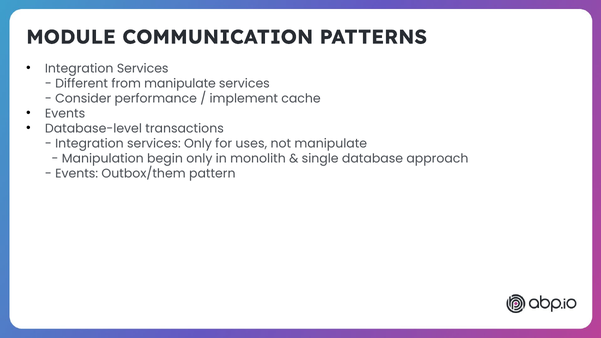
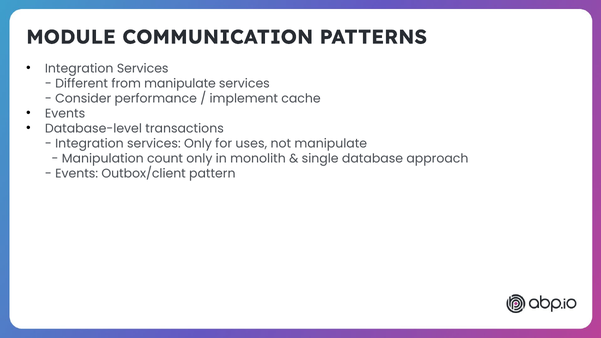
begin: begin -> count (165, 159)
Outbox/them: Outbox/them -> Outbox/client (144, 174)
